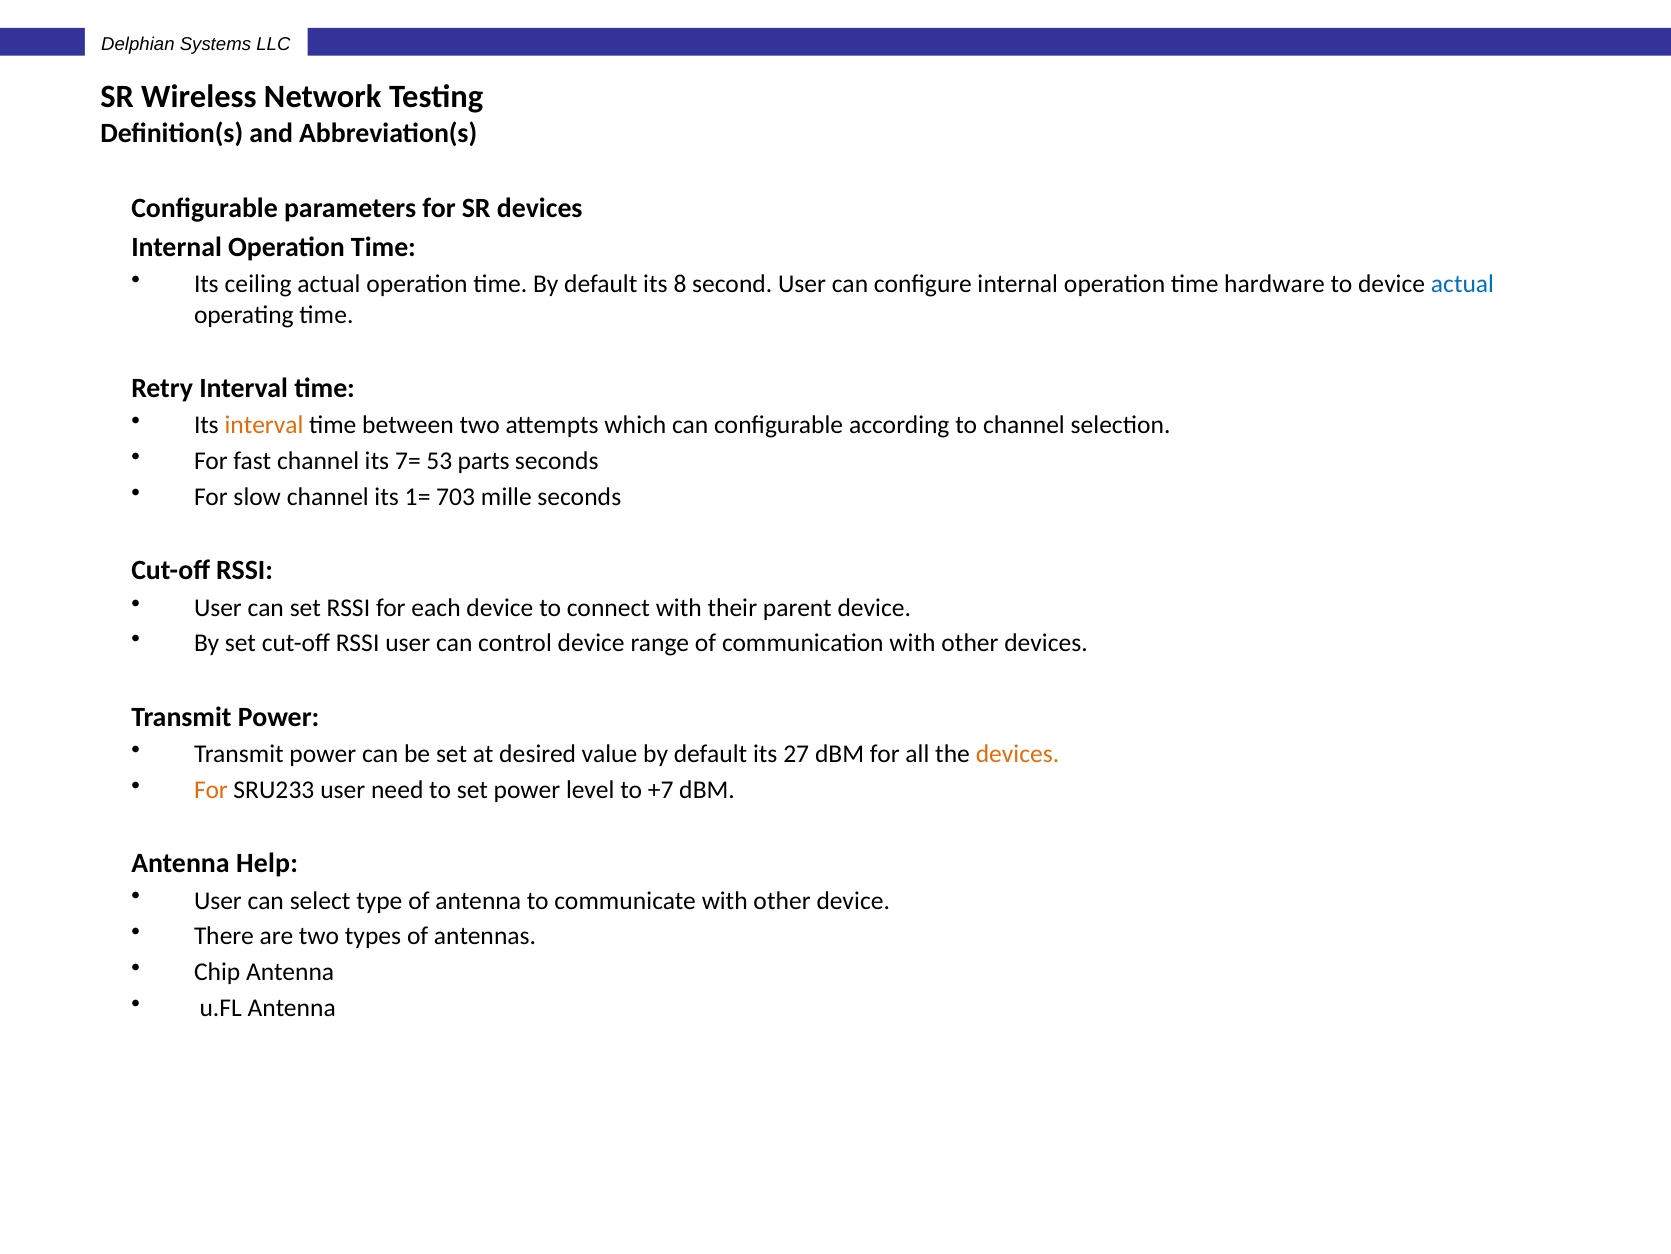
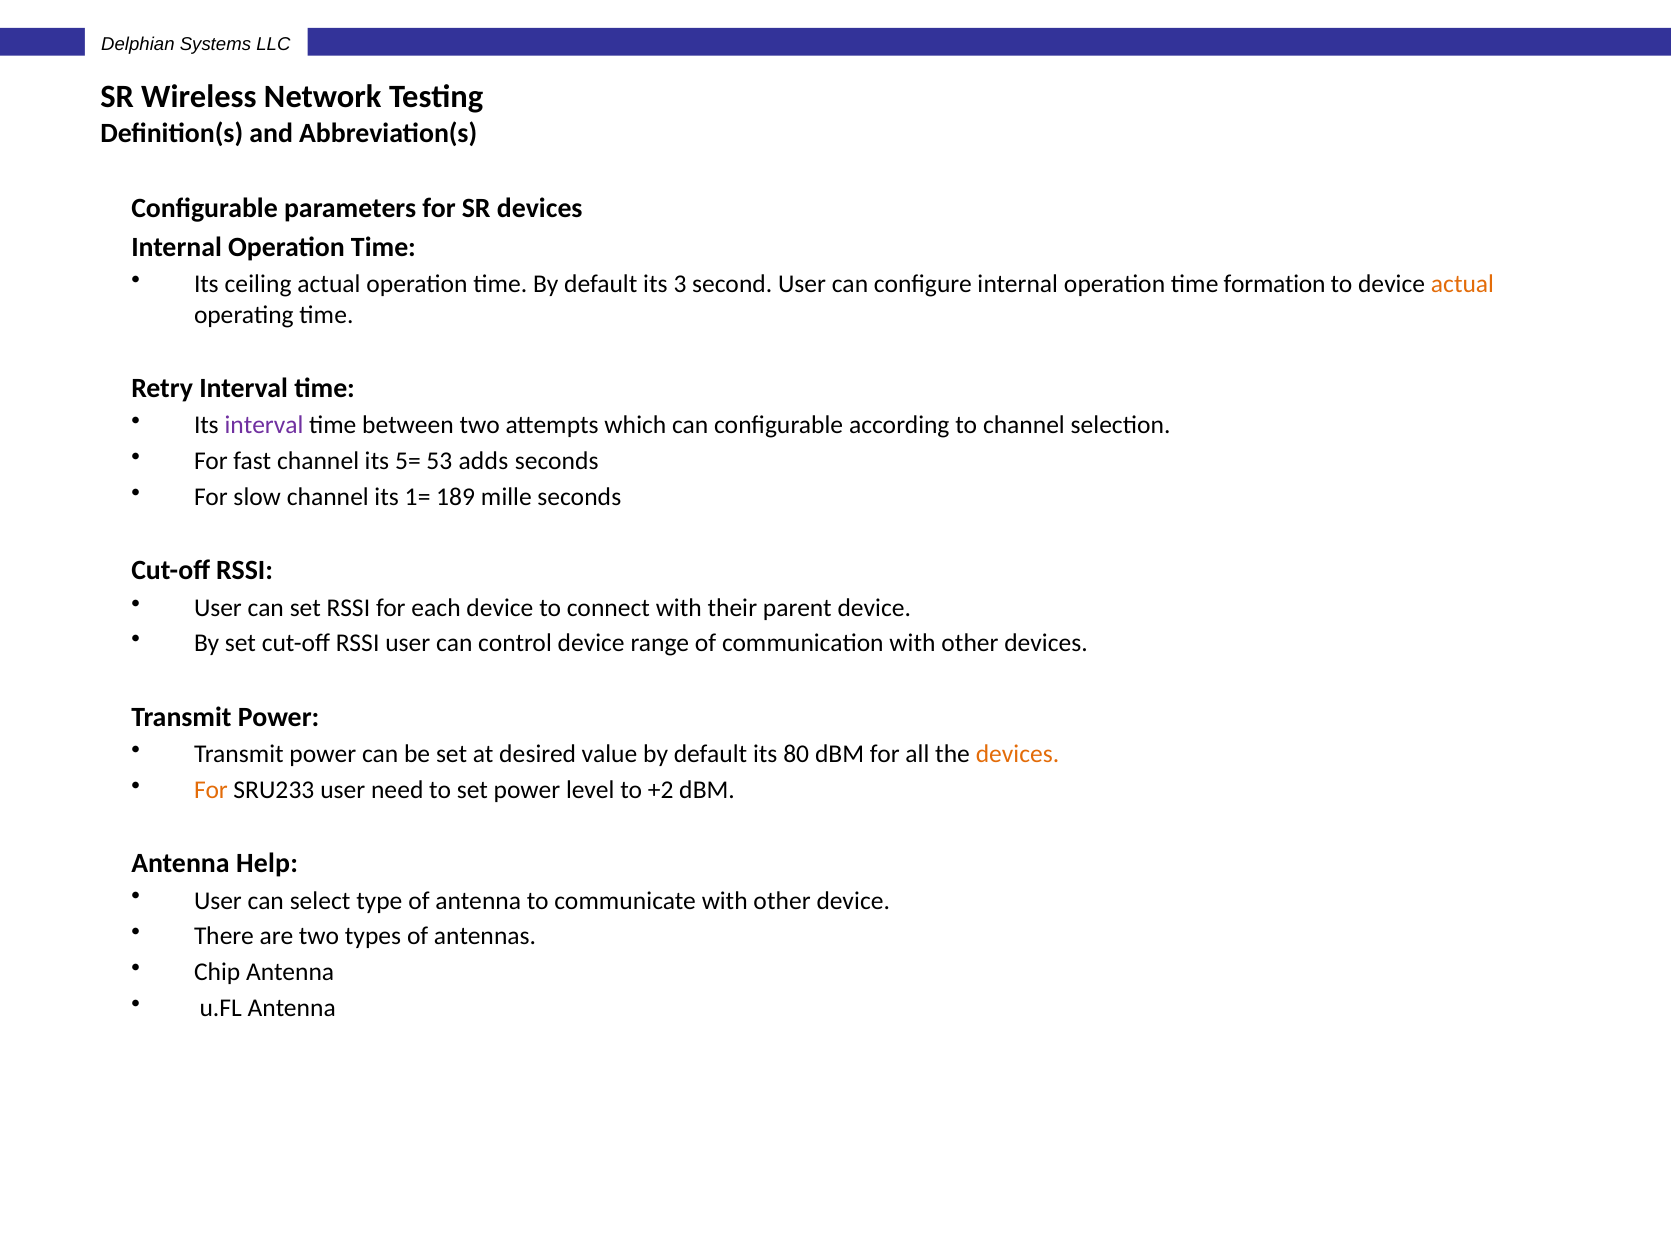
8: 8 -> 3 (680, 284)
hardware: hardware -> formation (1275, 284)
actual colour: blue -> orange (1463, 284)
interval colour: orange -> purple (264, 425)
7=: 7= -> 5= (408, 461)
parts: parts -> adds (483, 461)
703: 703 -> 189 (456, 497)
27: 27 -> 80 (796, 754)
+7: +7 -> +2 (661, 790)
